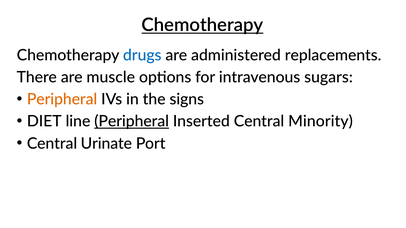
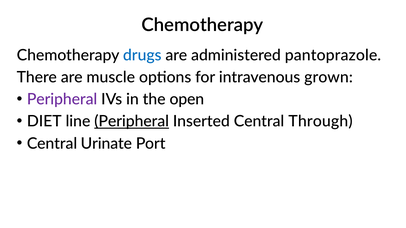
Chemotherapy underline: present -> none (202, 25)
replacements: replacements -> pantoprazole (333, 55)
sugars: sugars -> grown (329, 77)
Peripheral colour: orange -> purple (62, 100)
signs: signs -> open (187, 100)
Minority: Minority -> Through (321, 122)
